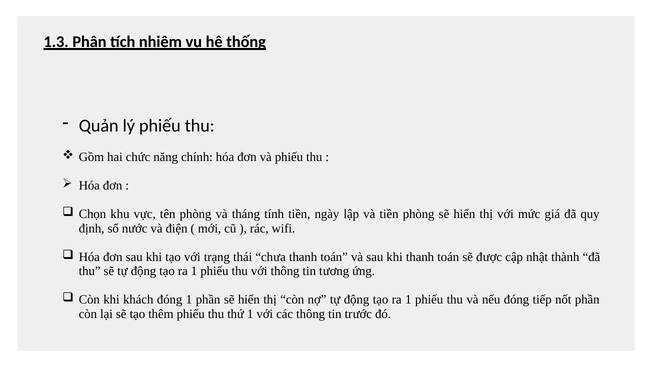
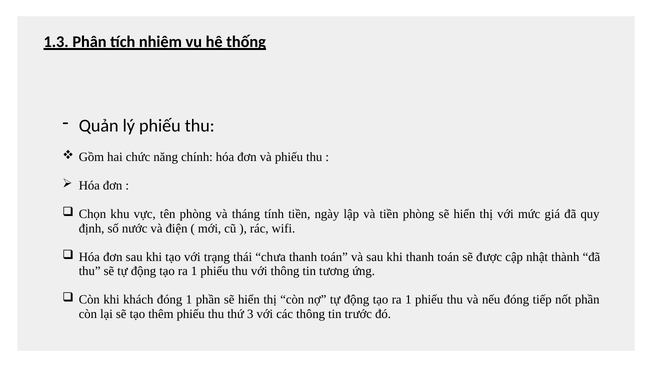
thứ 1: 1 -> 3 (250, 314)
